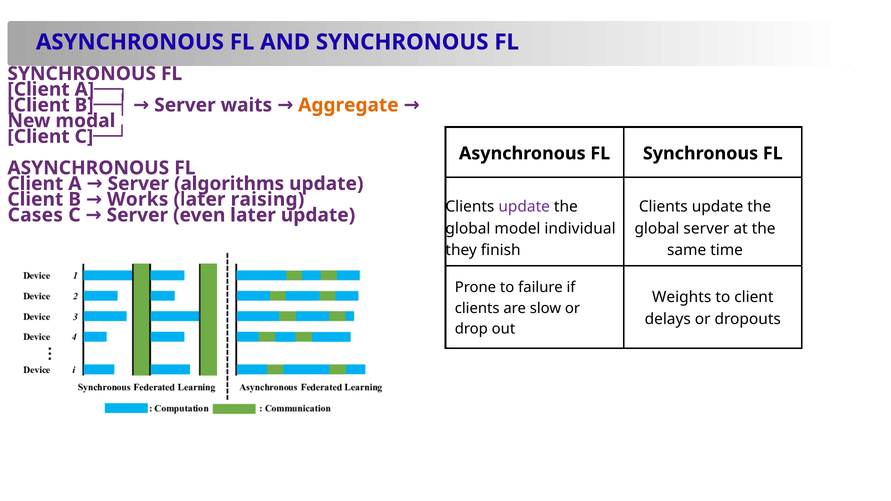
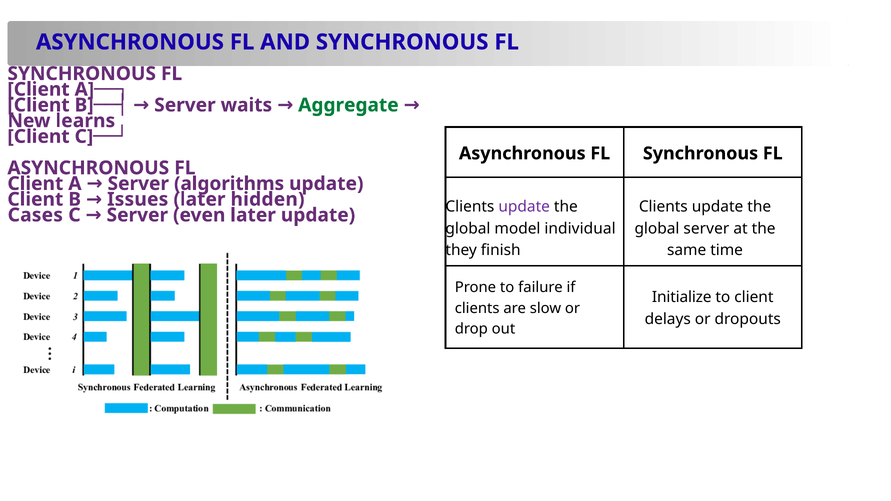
Aggregate colour: orange -> green (348, 105)
modal: modal -> learns (85, 121)
Works: Works -> Issues (138, 199)
raising: raising -> hidden (268, 199)
Weights: Weights -> Initialize (682, 298)
